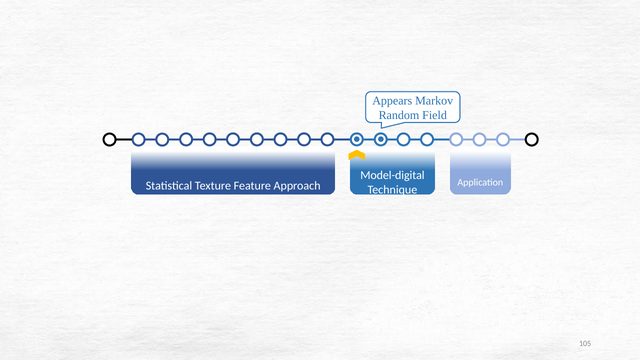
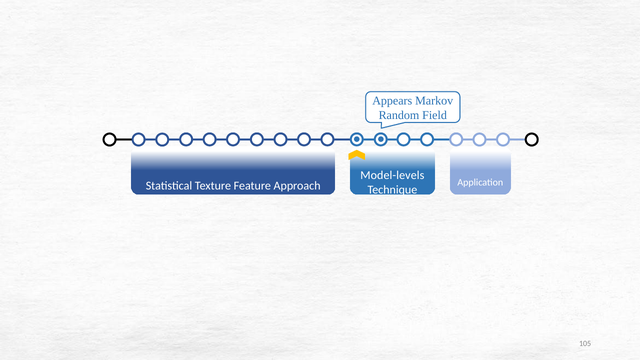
Model-digital: Model-digital -> Model-levels (392, 175)
